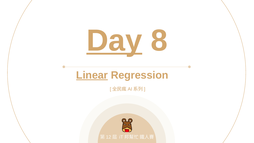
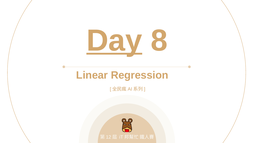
Linear underline: present -> none (92, 75)
